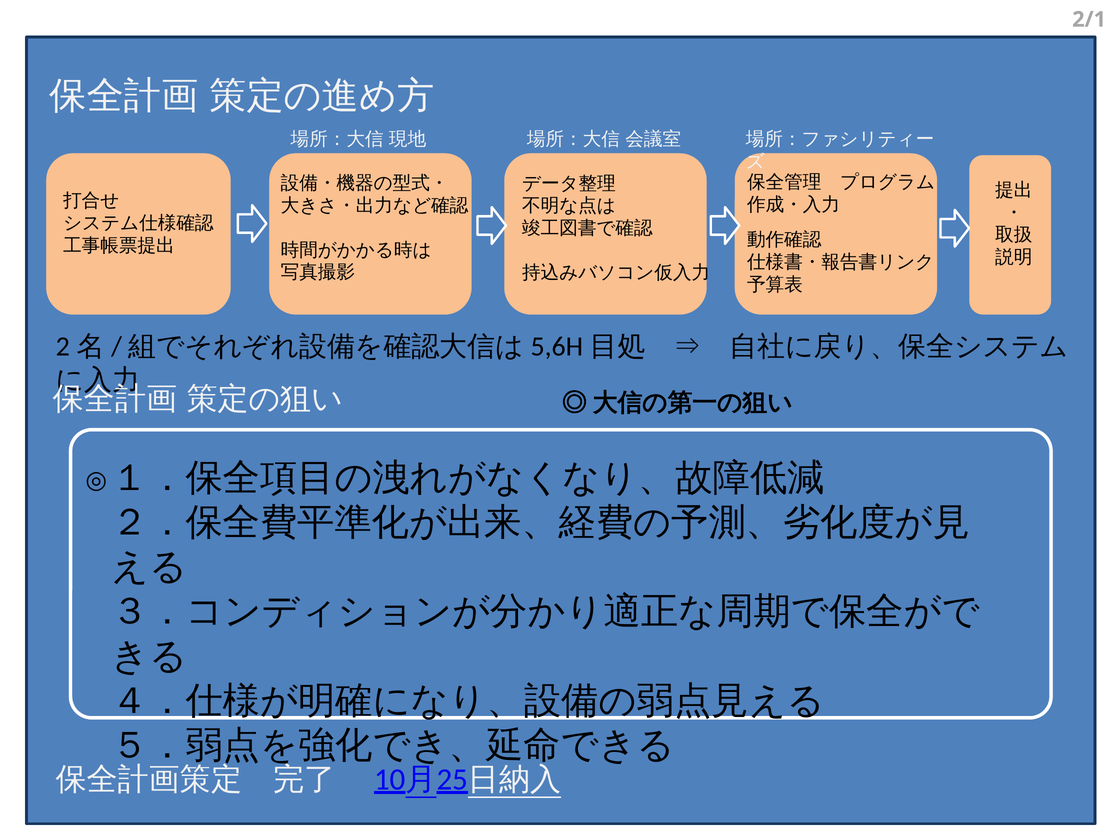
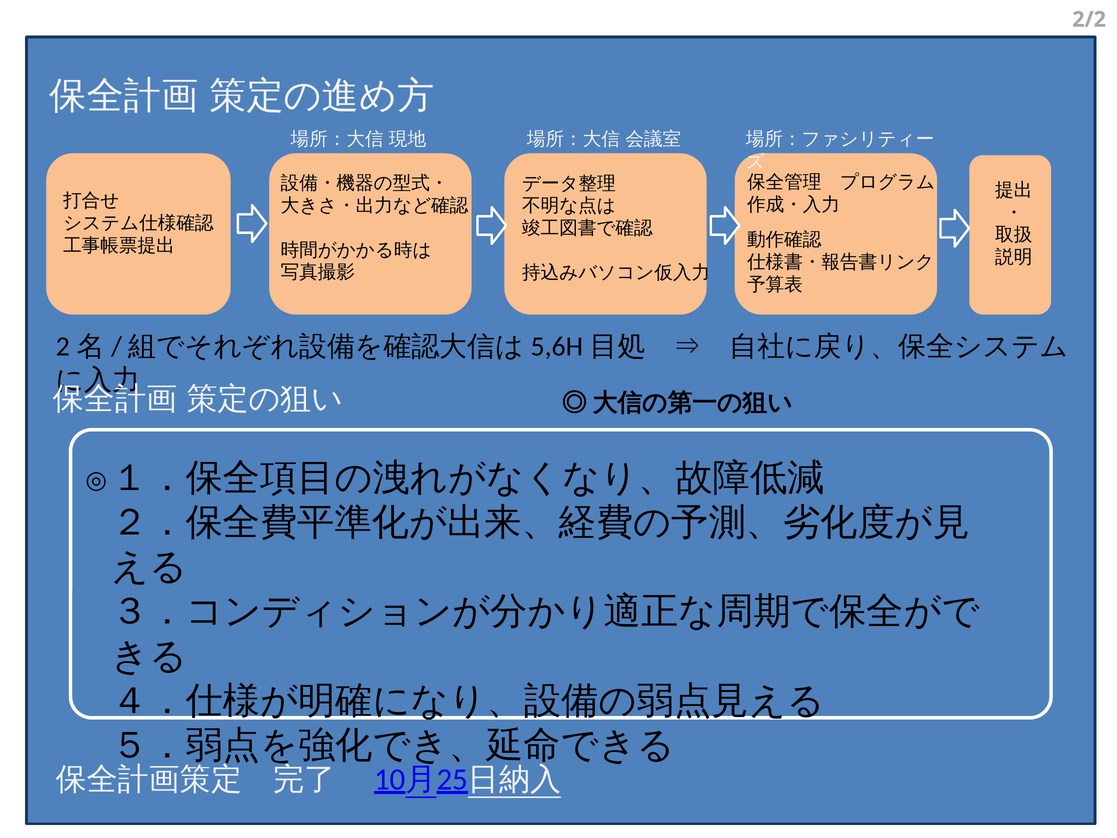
2/1: 2/1 -> 2/2 (1089, 19)
